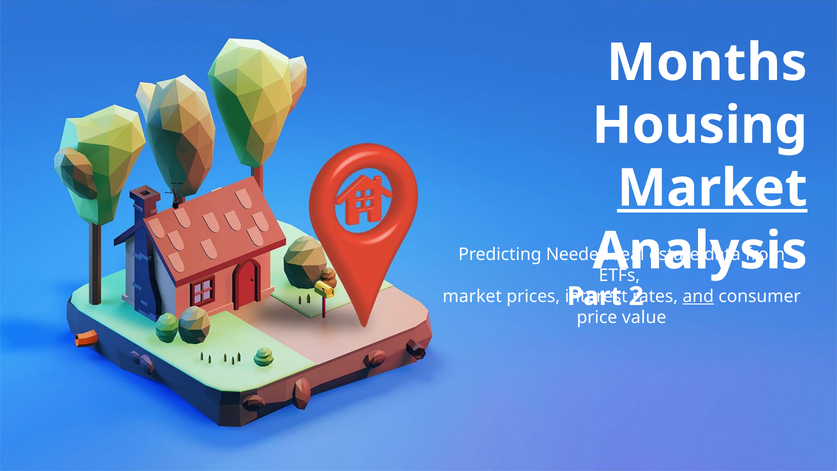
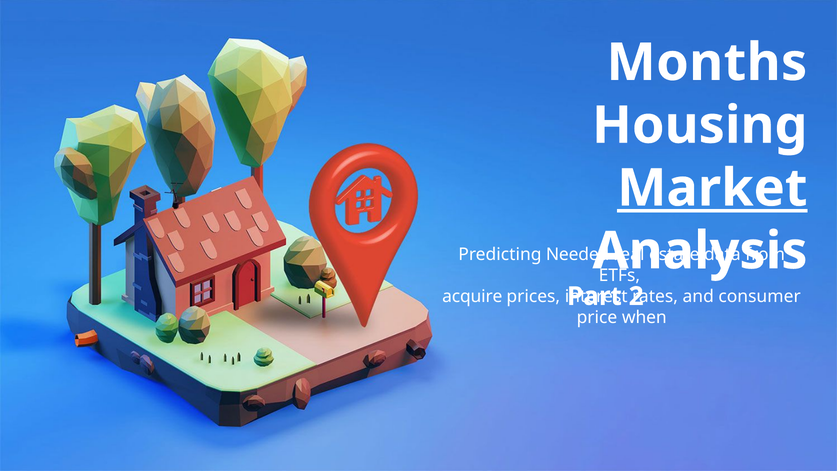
market: market -> acquire (472, 296)
and underline: present -> none (698, 296)
value: value -> when (644, 317)
